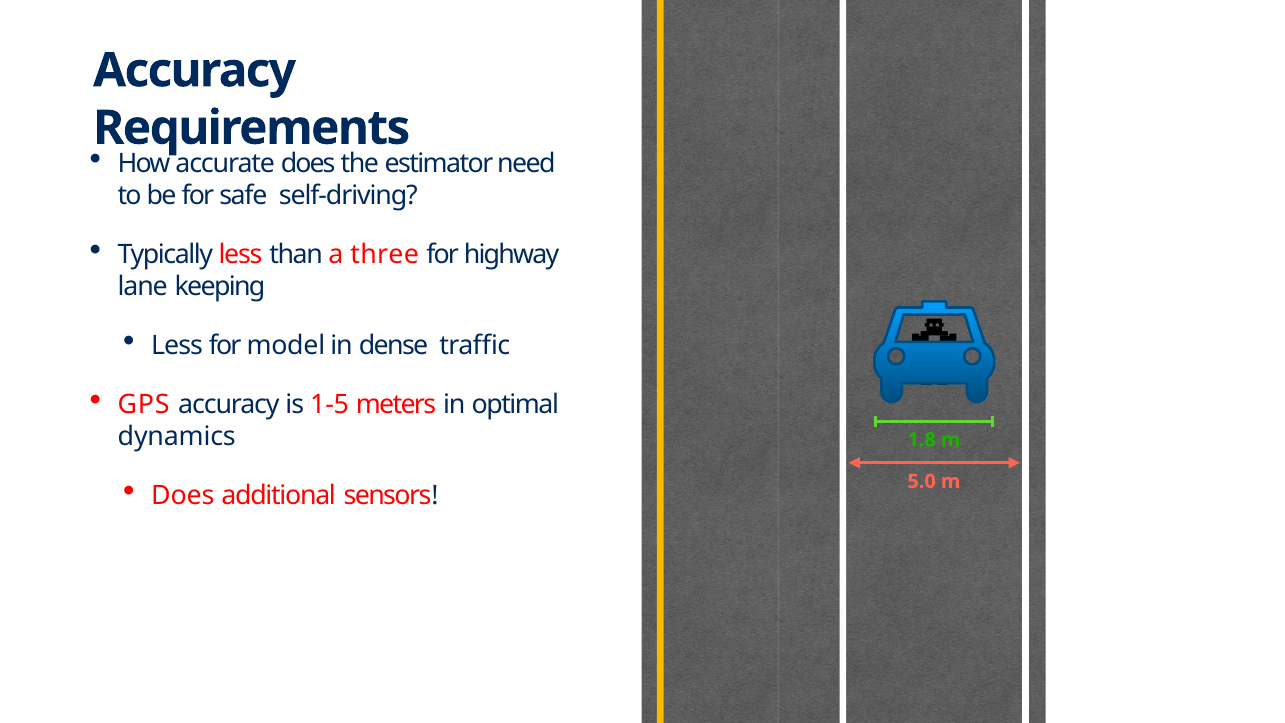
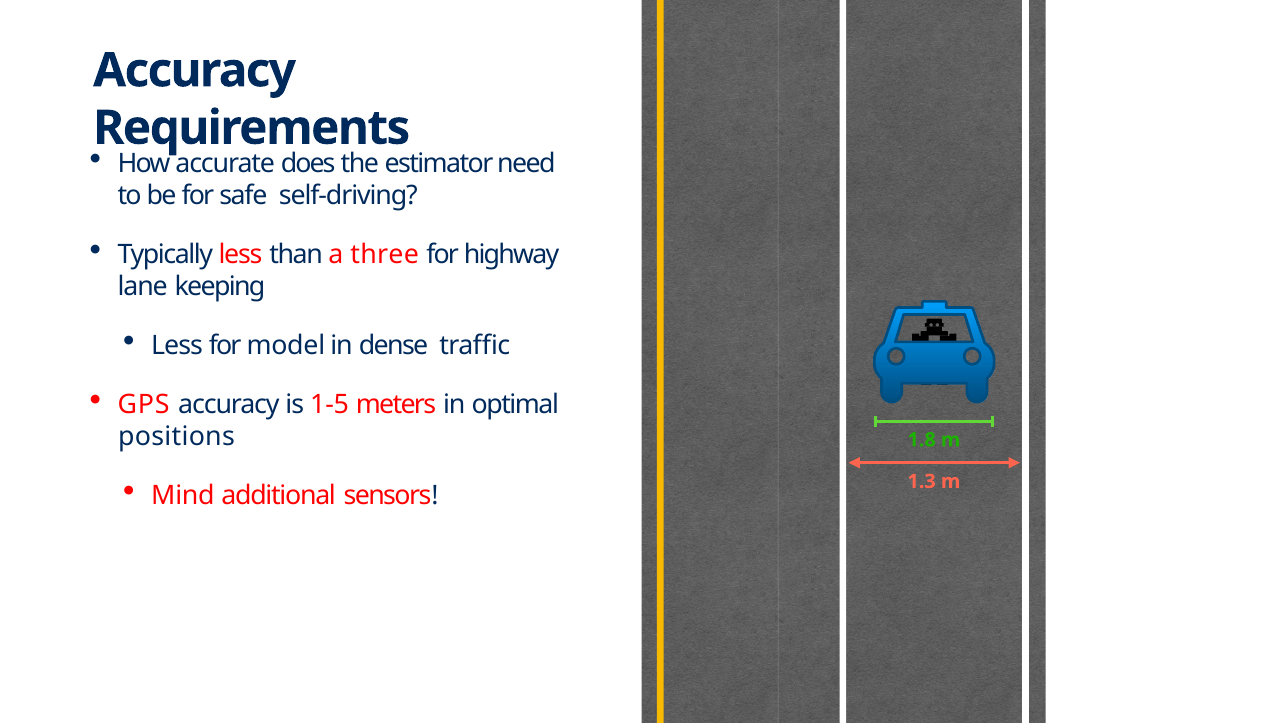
dynamics: dynamics -> positions (177, 437)
5.0: 5.0 -> 1.3 (922, 481)
Does: Does -> Mind (183, 496)
